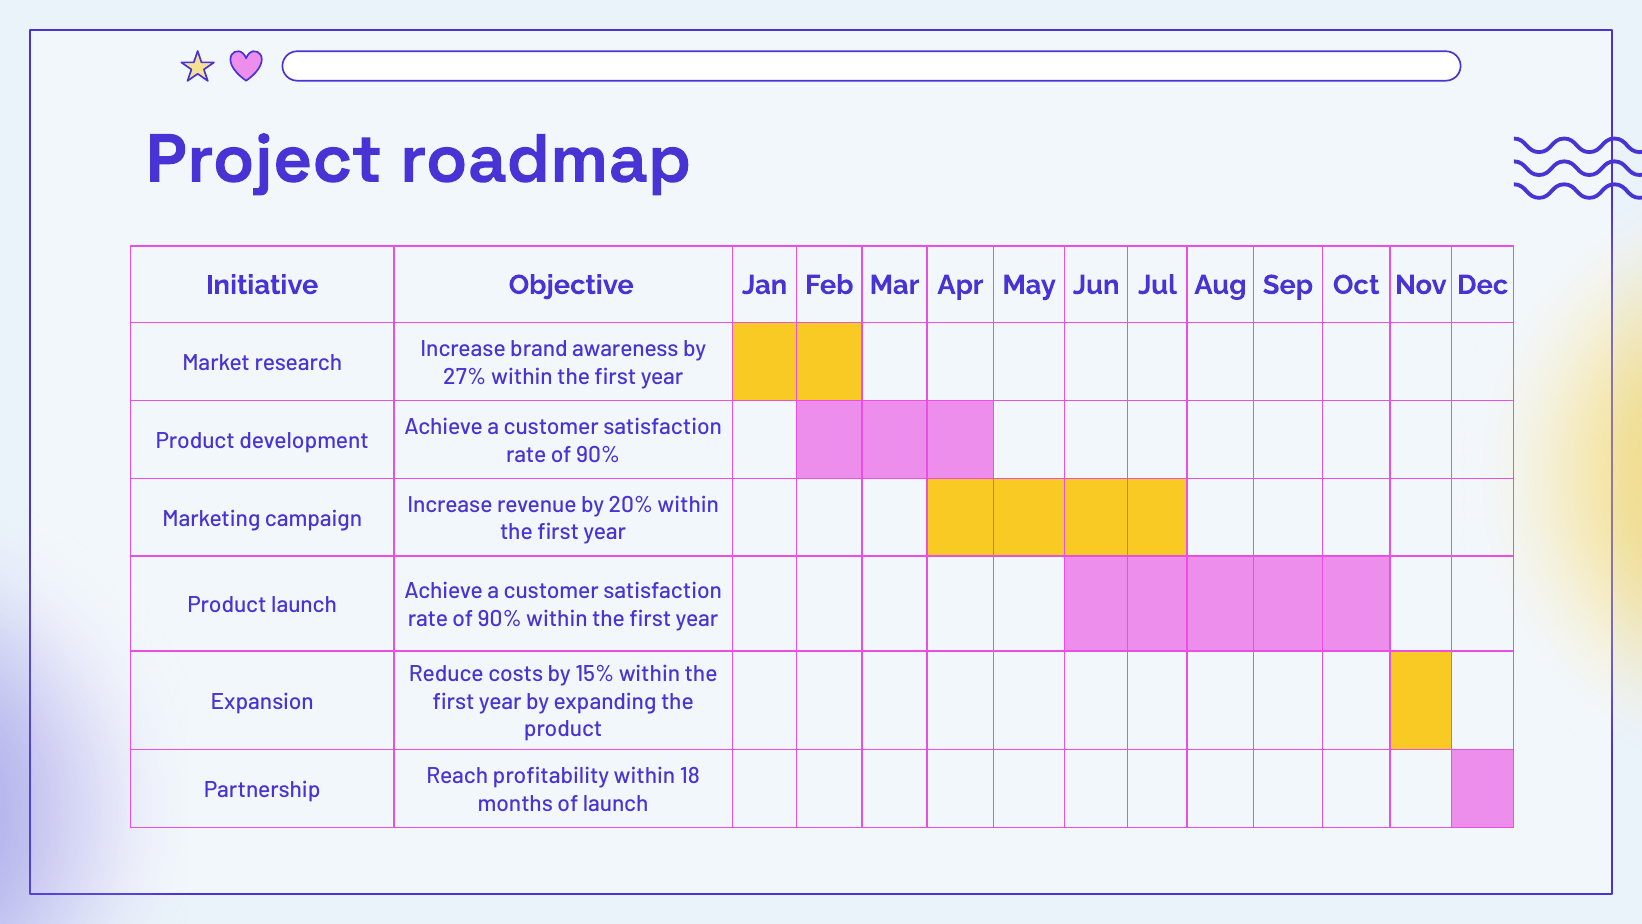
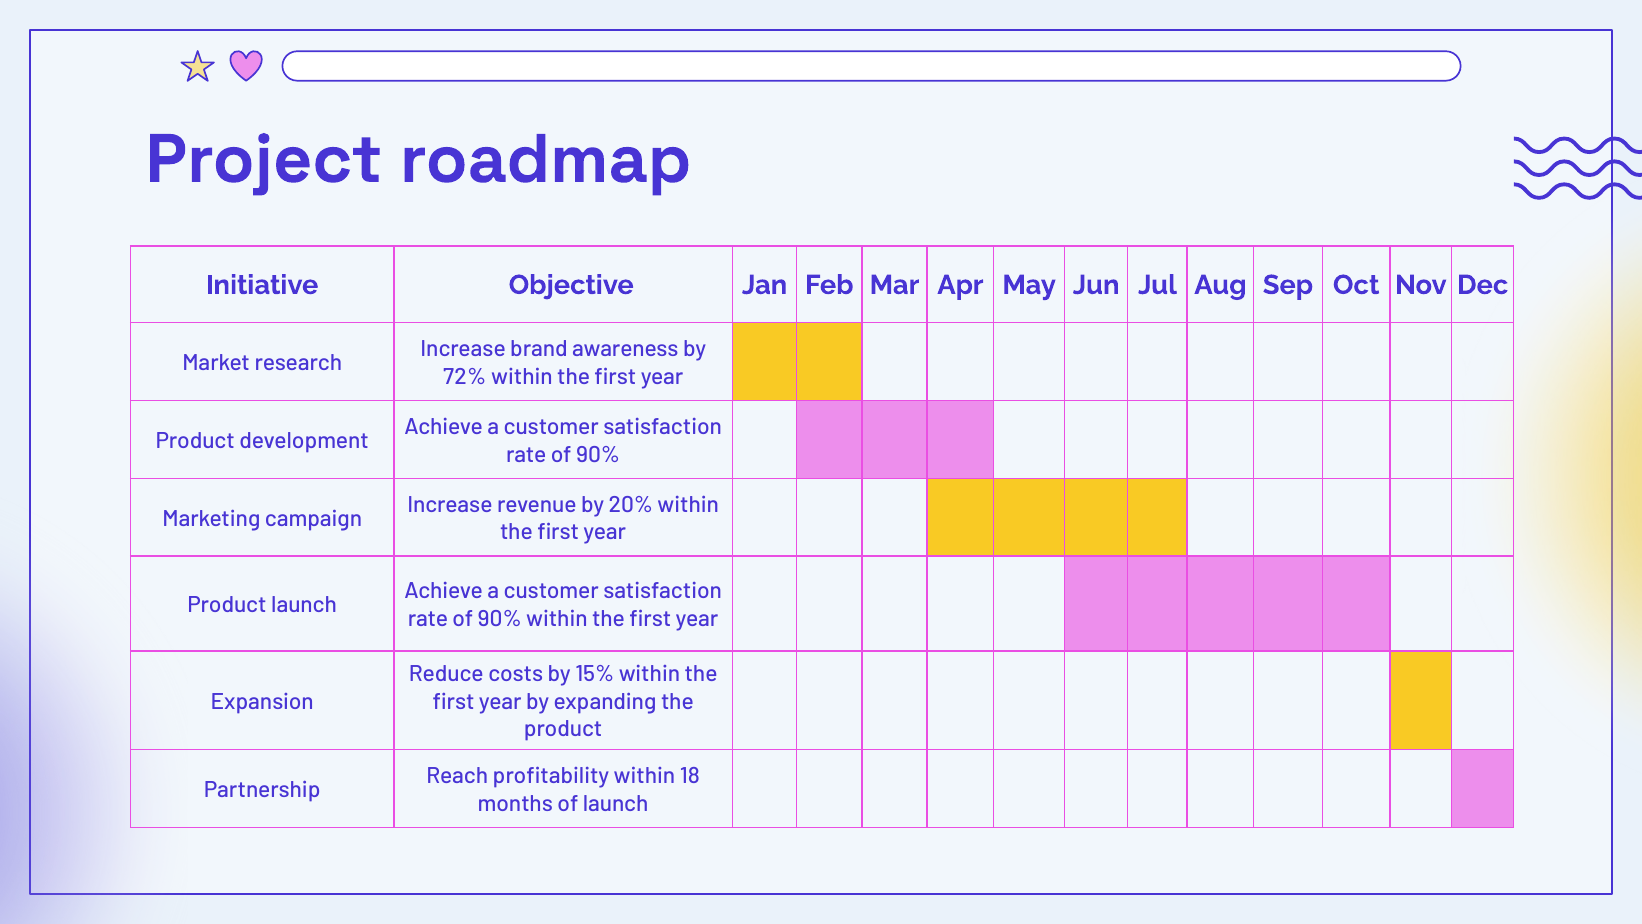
27%: 27% -> 72% (465, 376)
